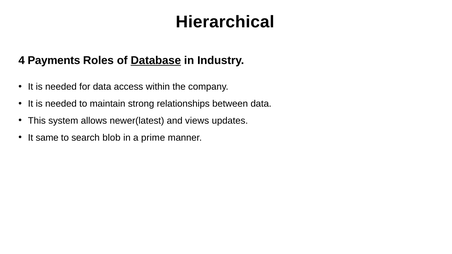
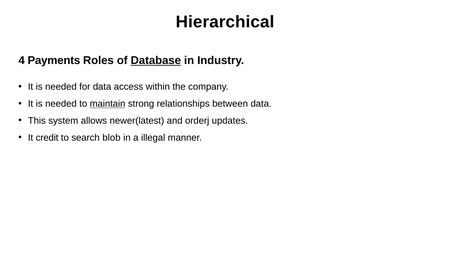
maintain underline: none -> present (108, 104)
views: views -> orderj (197, 121)
same: same -> credit (47, 138)
prime: prime -> illegal (153, 138)
